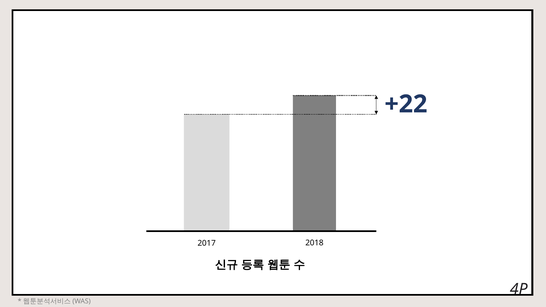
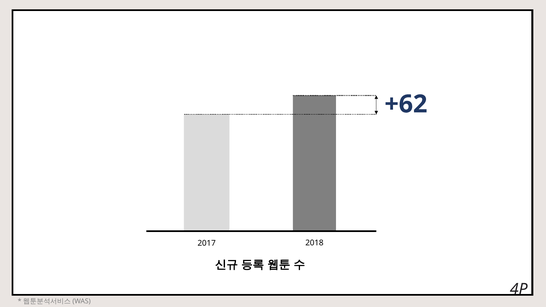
+22: +22 -> +62 (406, 104)
